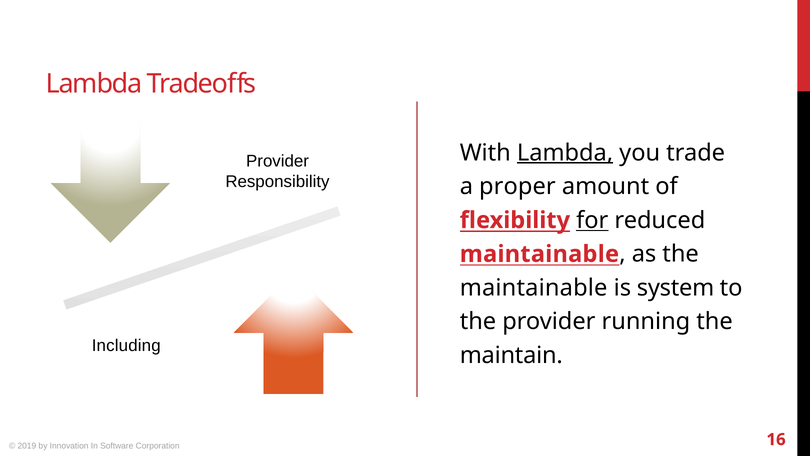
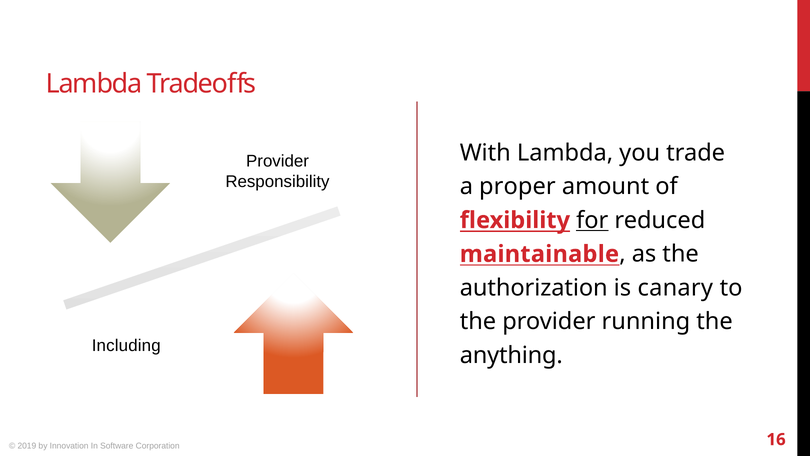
Lambda underline: present -> none (565, 153)
maintainable: maintainable -> authorization (534, 288)
system: system -> canary (675, 288)
maintain: maintain -> anything (511, 355)
